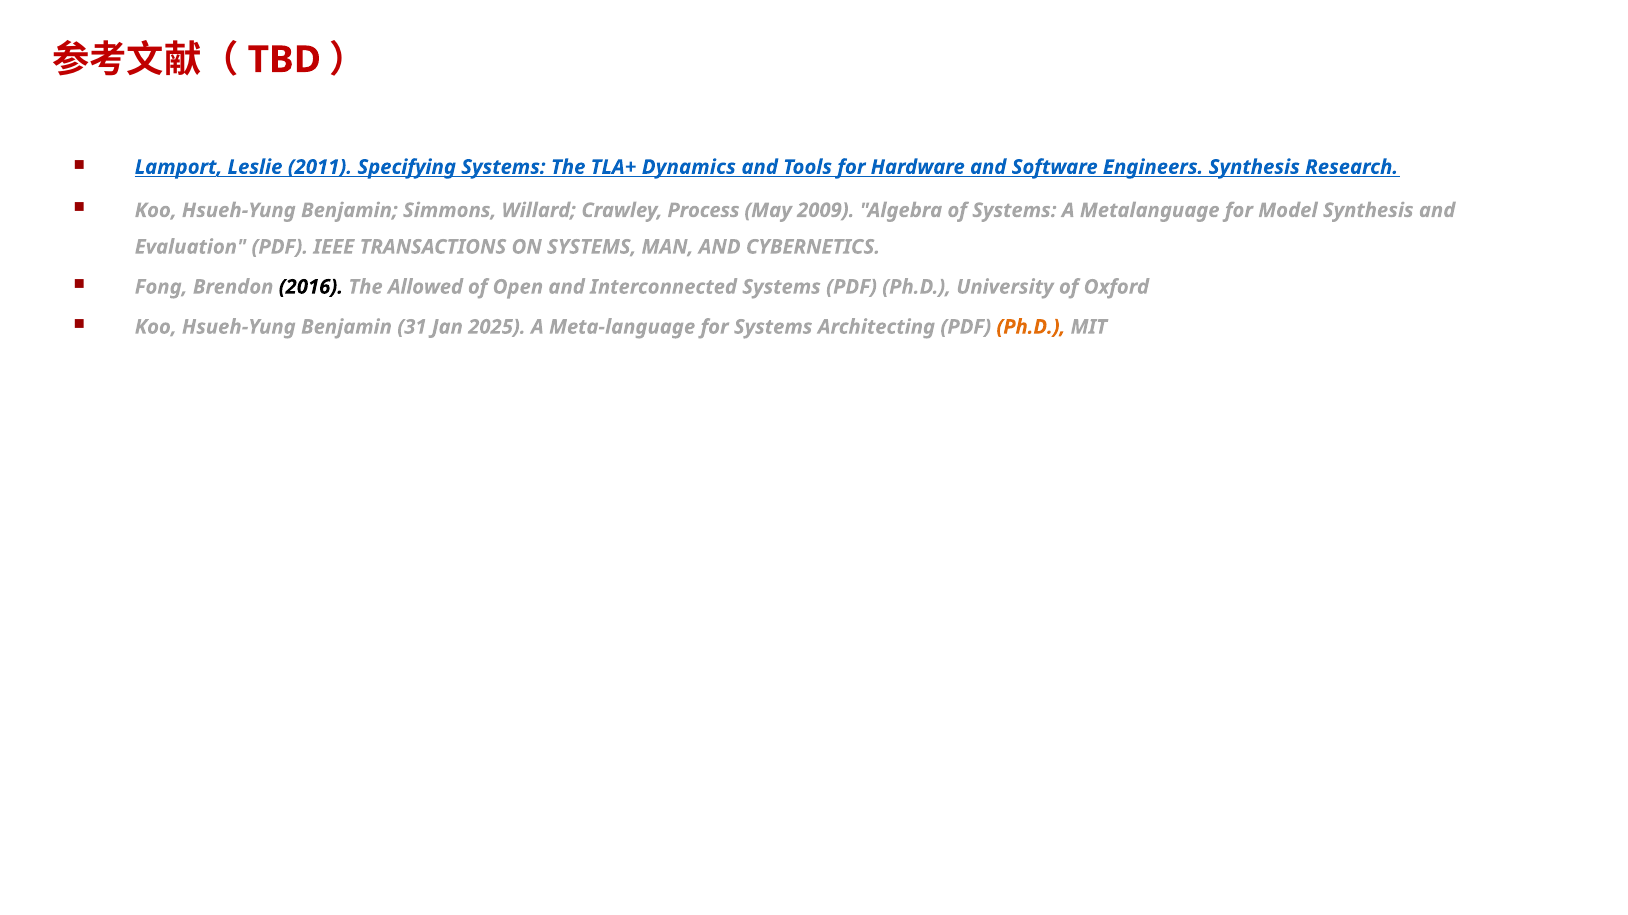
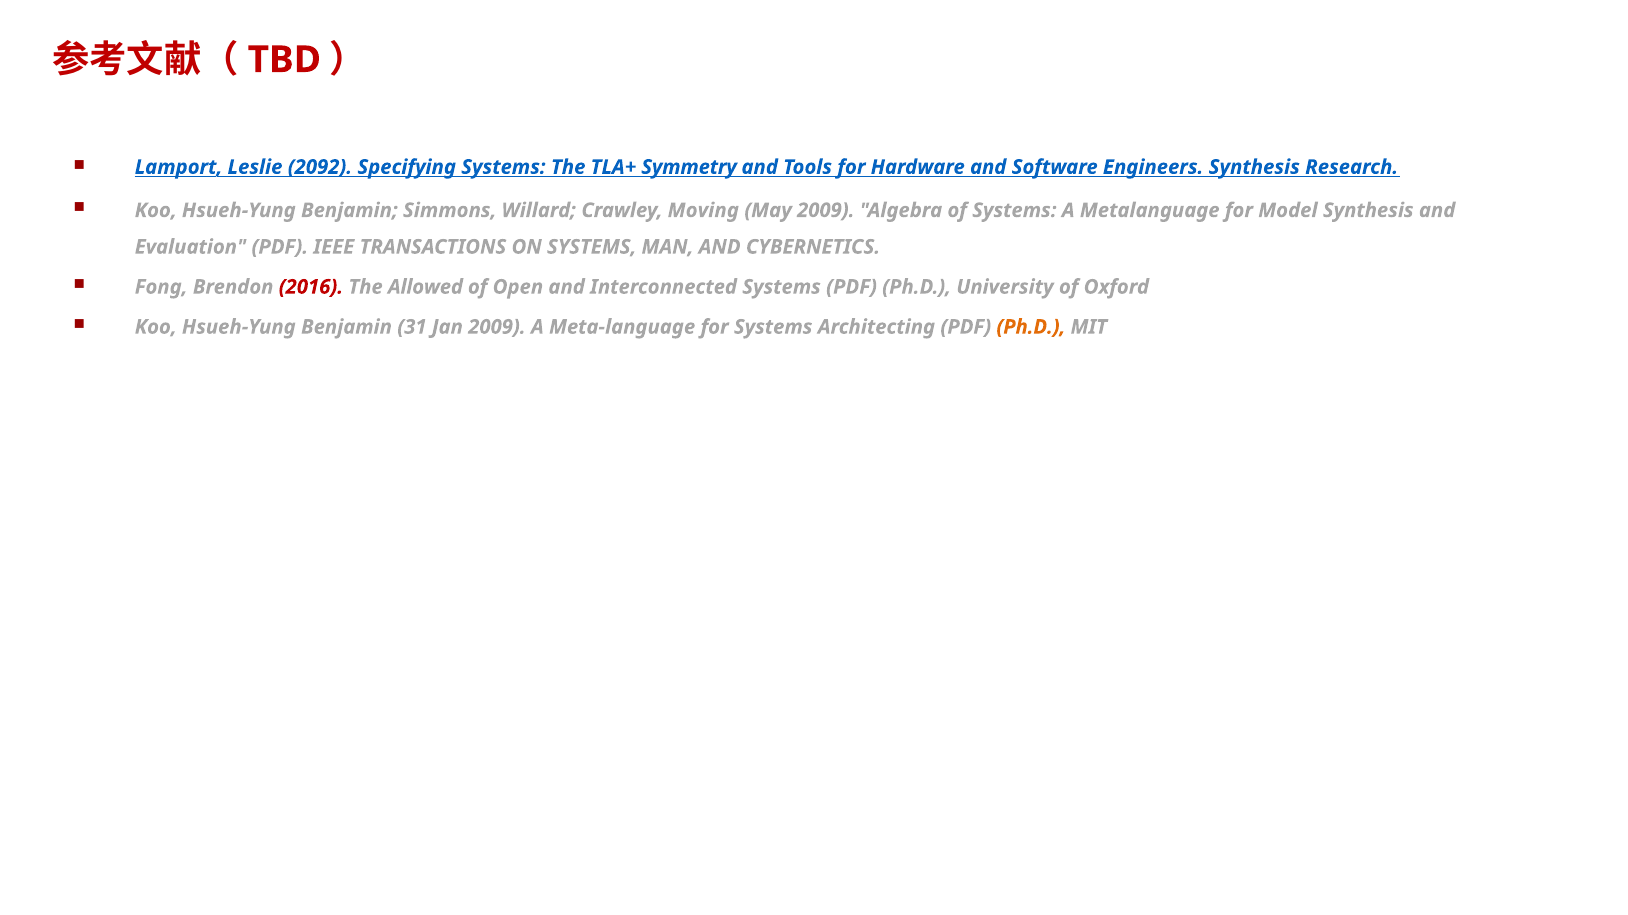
2011: 2011 -> 2092 (320, 167)
Dynamics: Dynamics -> Symmetry (689, 167)
Process: Process -> Moving (703, 210)
2016 colour: black -> red (311, 287)
Jan 2025: 2025 -> 2009 (497, 327)
